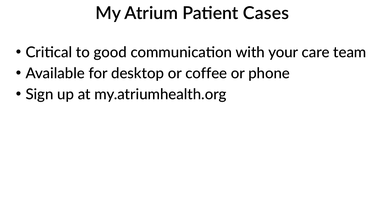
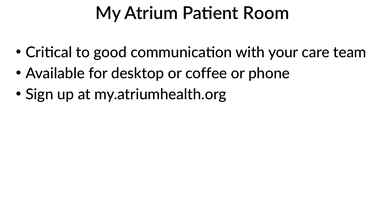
Cases: Cases -> Room (266, 13)
